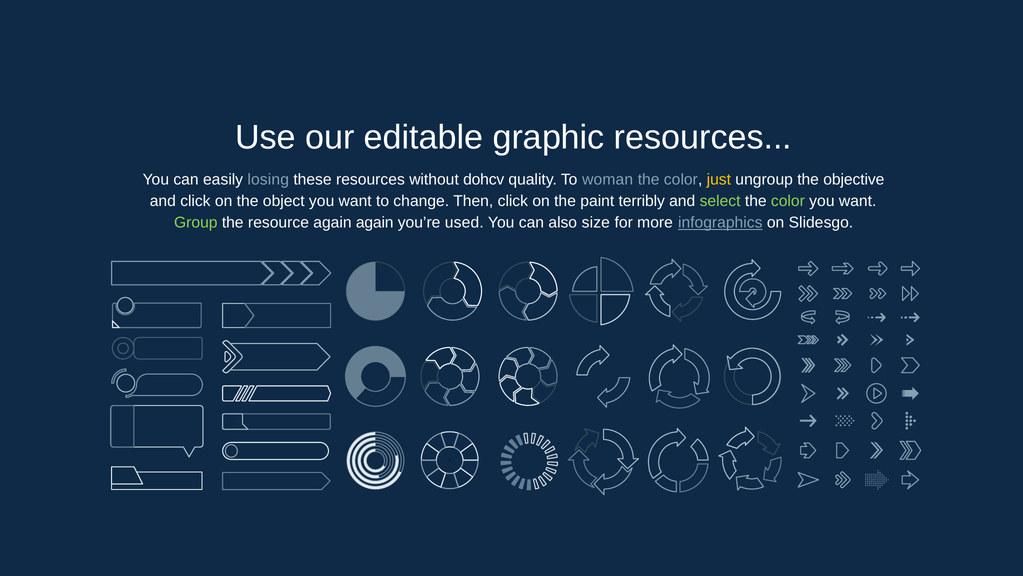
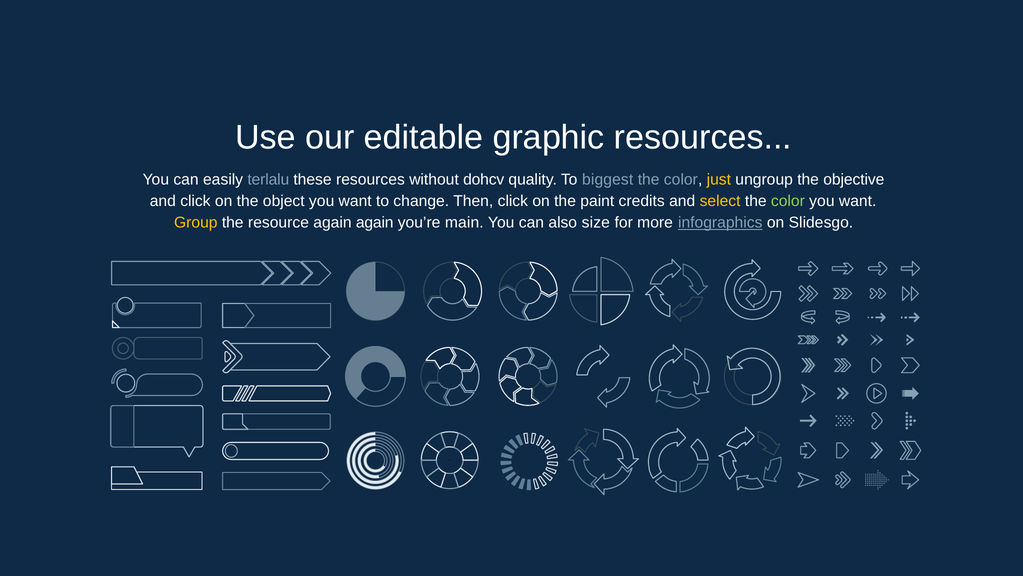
losing: losing -> terlalu (268, 179)
woman: woman -> biggest (608, 179)
terribly: terribly -> credits (642, 201)
select colour: light green -> yellow (720, 201)
Group colour: light green -> yellow (196, 223)
used: used -> main (464, 223)
